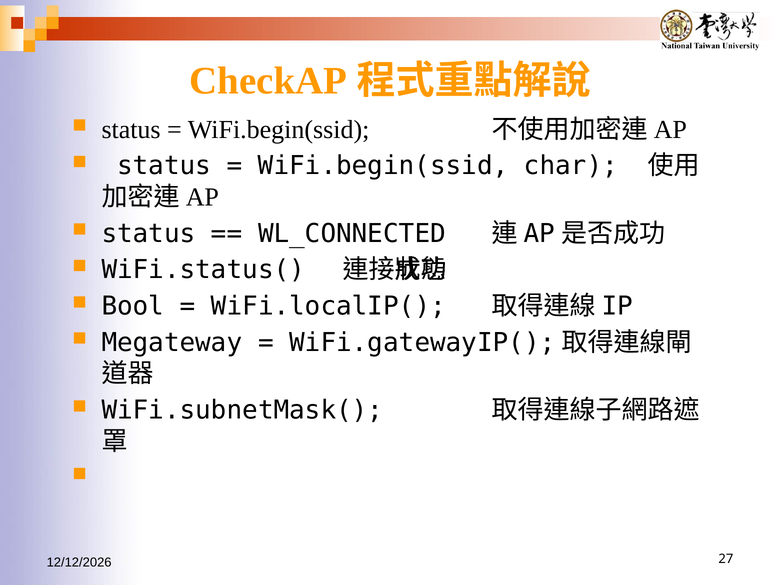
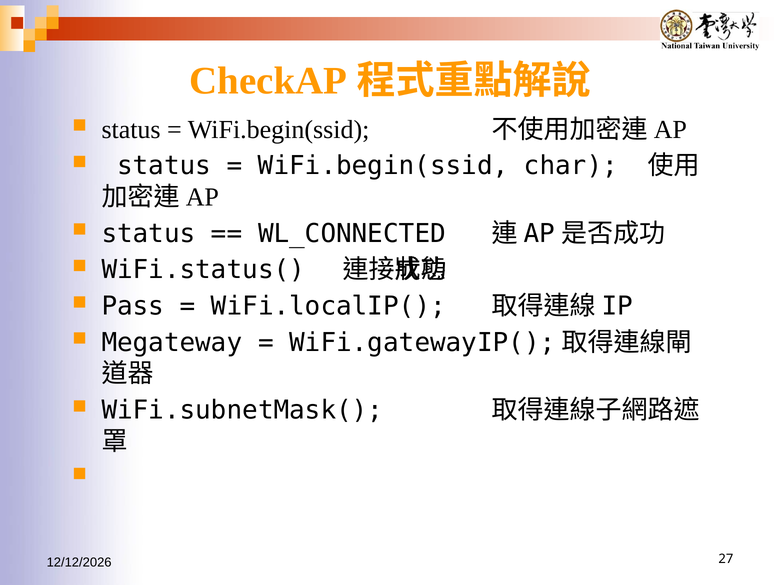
Bool: Bool -> Pass (133, 306)
